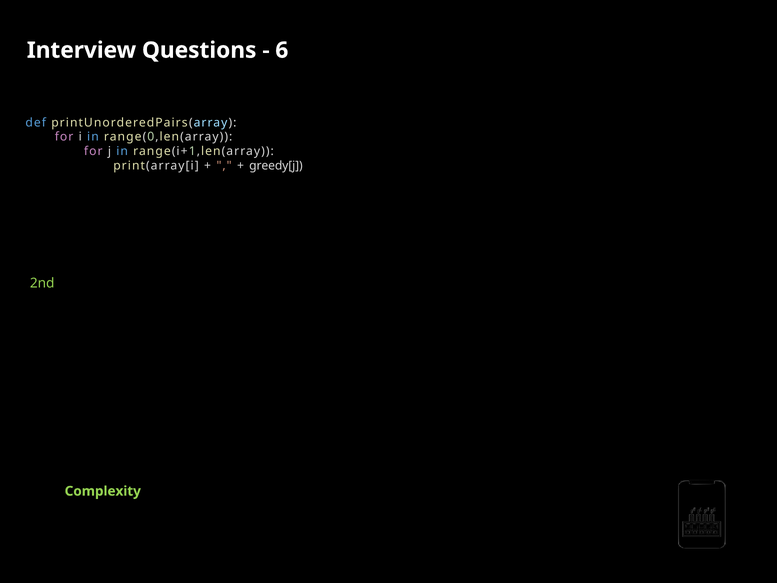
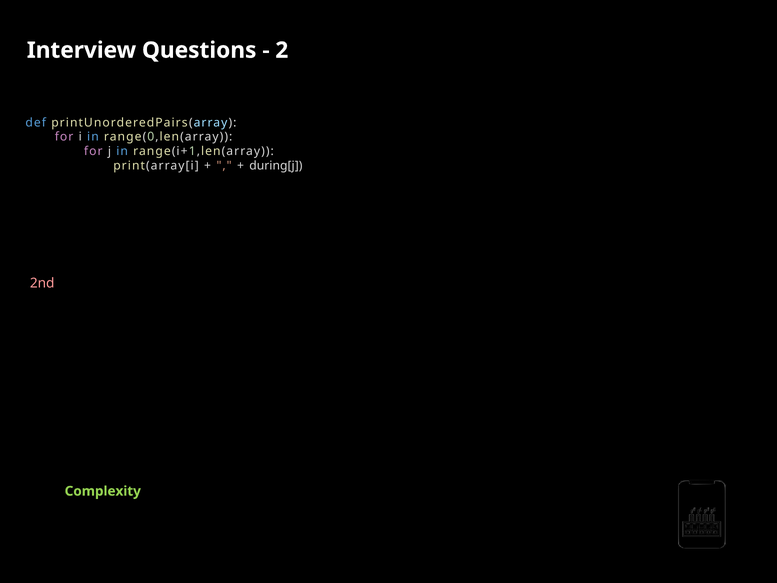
6: 6 -> 2 (282, 50)
greedy[j: greedy[j -> during[j (276, 166)
2nd colour: light green -> pink (42, 283)
